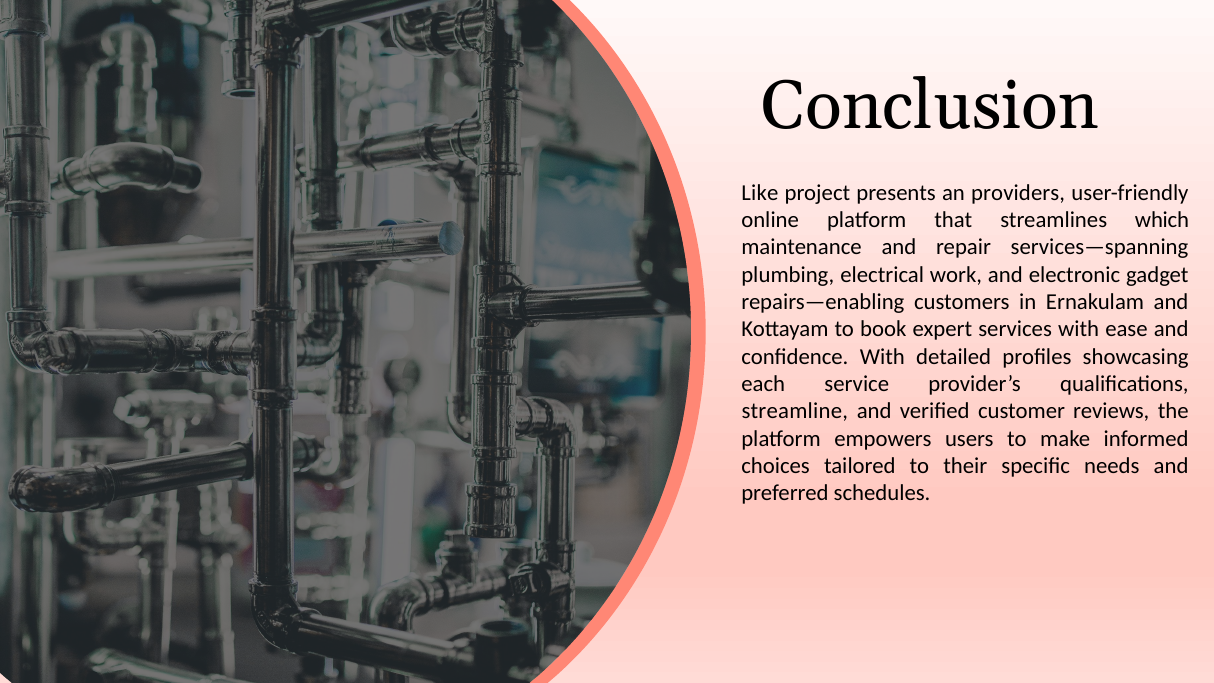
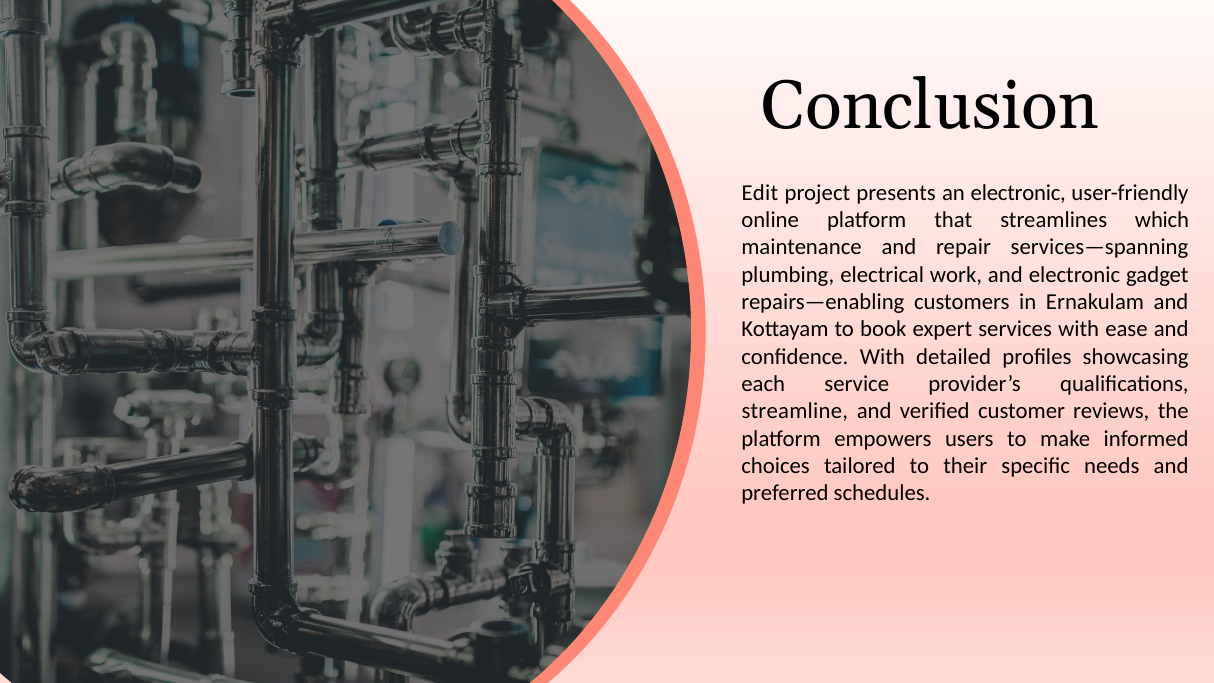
Like: Like -> Edit (760, 193)
an providers: providers -> electronic (1018, 193)
